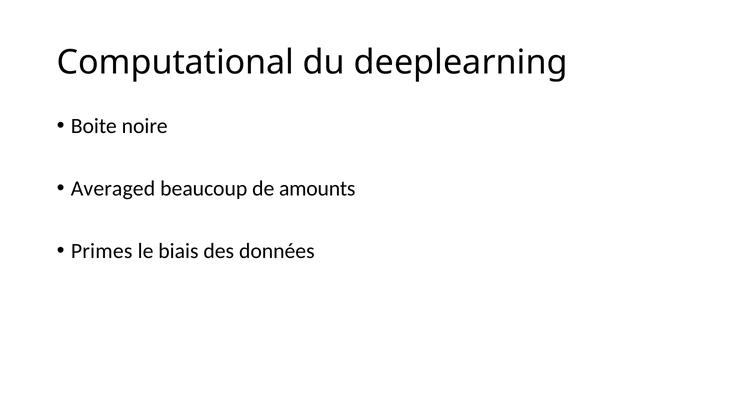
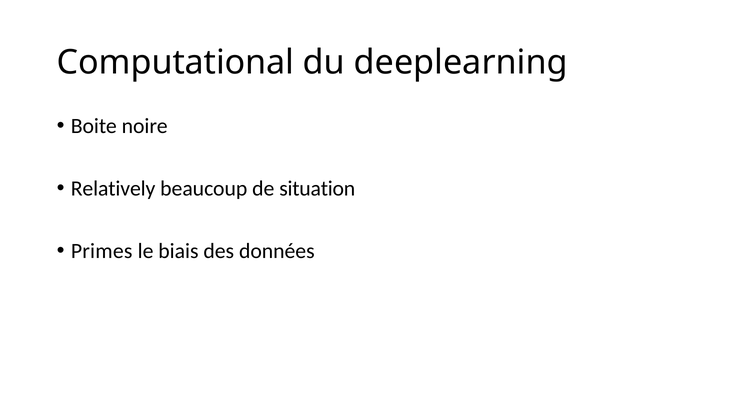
Averaged: Averaged -> Relatively (113, 188)
amounts: amounts -> situation (317, 188)
